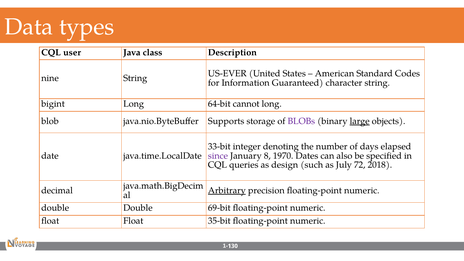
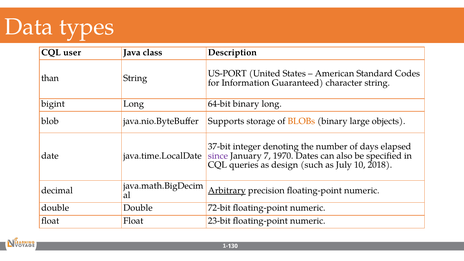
US-EVER: US-EVER -> US-PORT (227, 74)
nine: nine -> than (50, 78)
64-bit cannot: cannot -> binary (246, 104)
BLOBs colour: purple -> orange (301, 121)
large underline: present -> none (360, 121)
33-bit: 33-bit -> 37-bit (219, 147)
8: 8 -> 7 (267, 156)
72: 72 -> 10 (360, 165)
69-bit: 69-bit -> 72-bit (219, 208)
35-bit: 35-bit -> 23-bit (219, 221)
